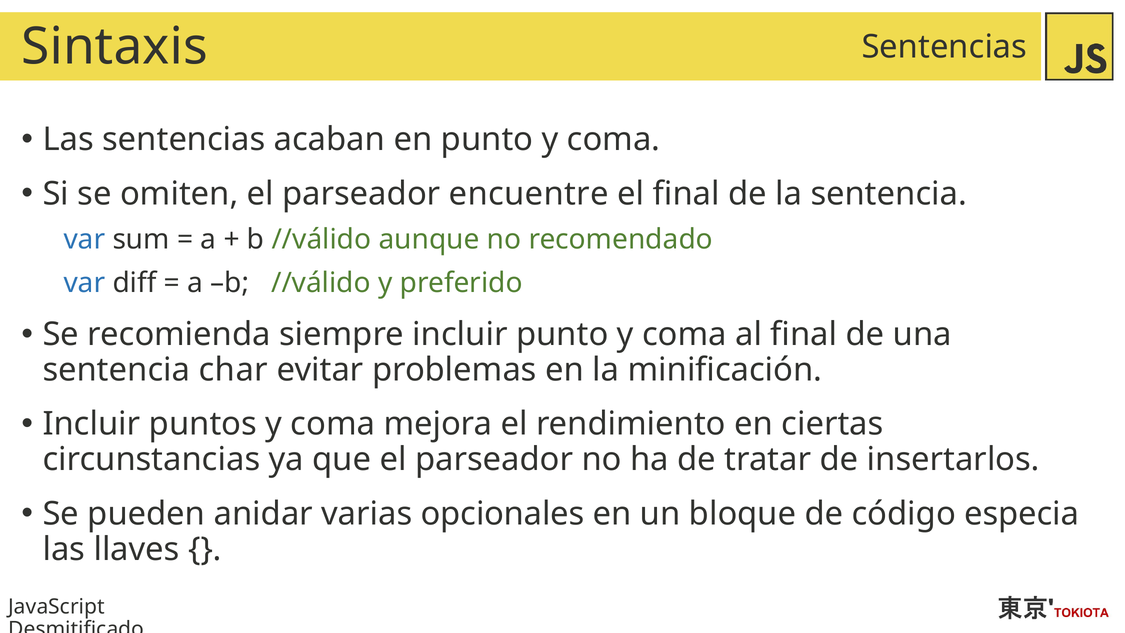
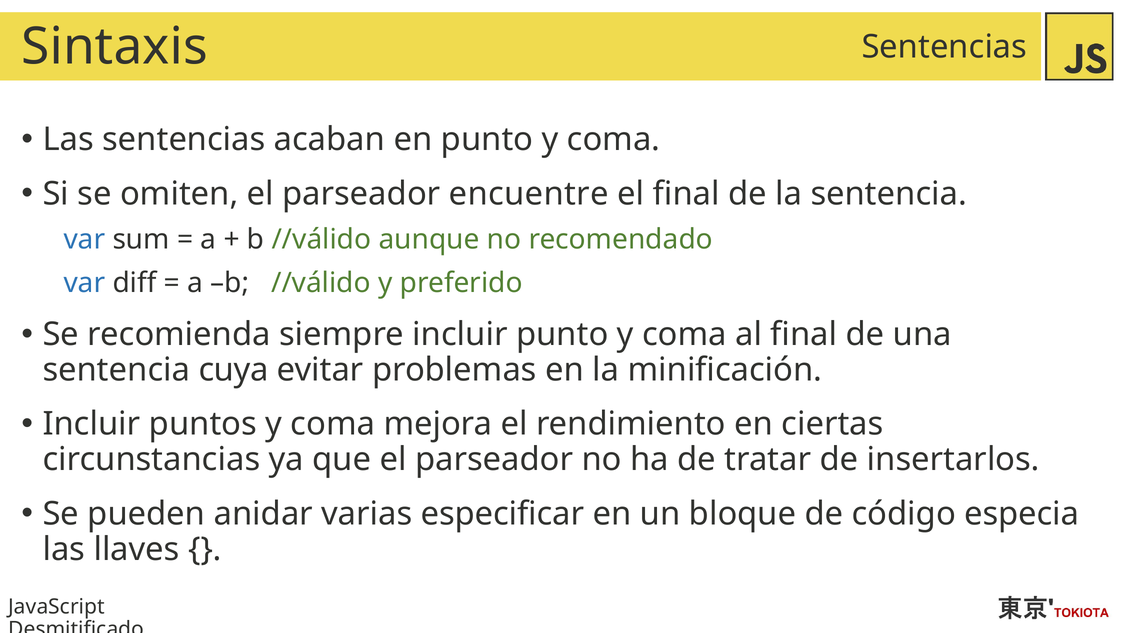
char: char -> cuya (234, 370)
opcionales: opcionales -> especificar (503, 514)
